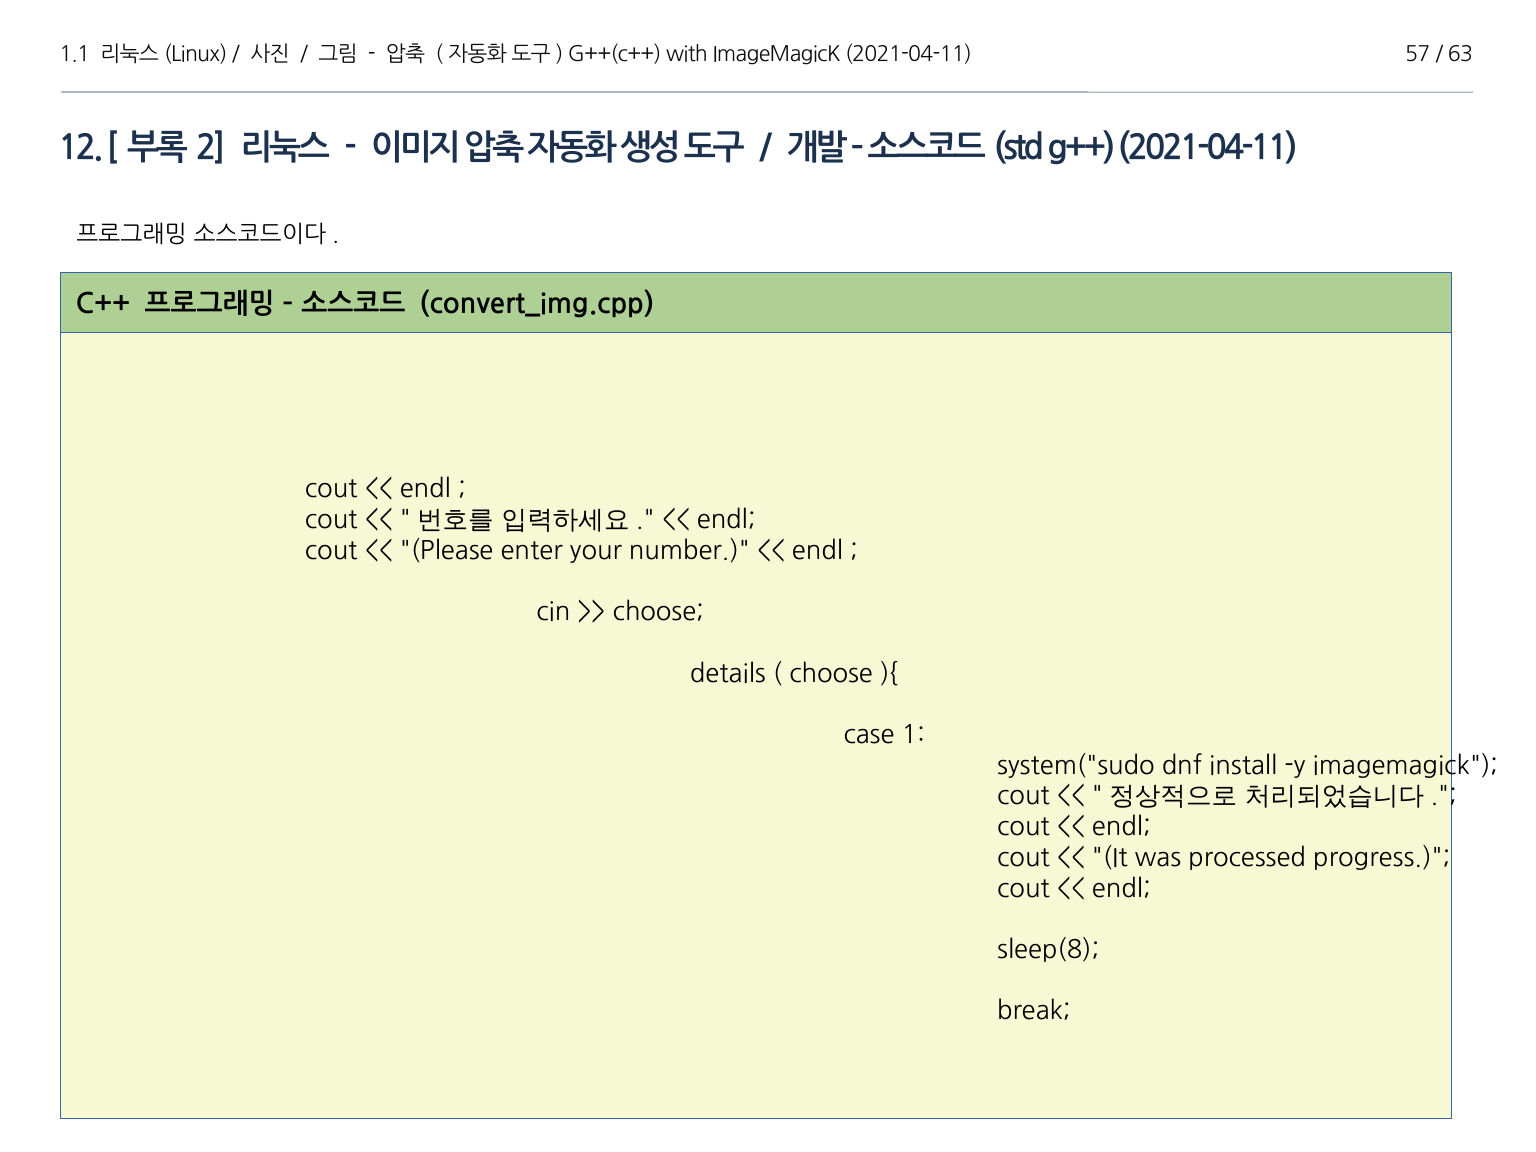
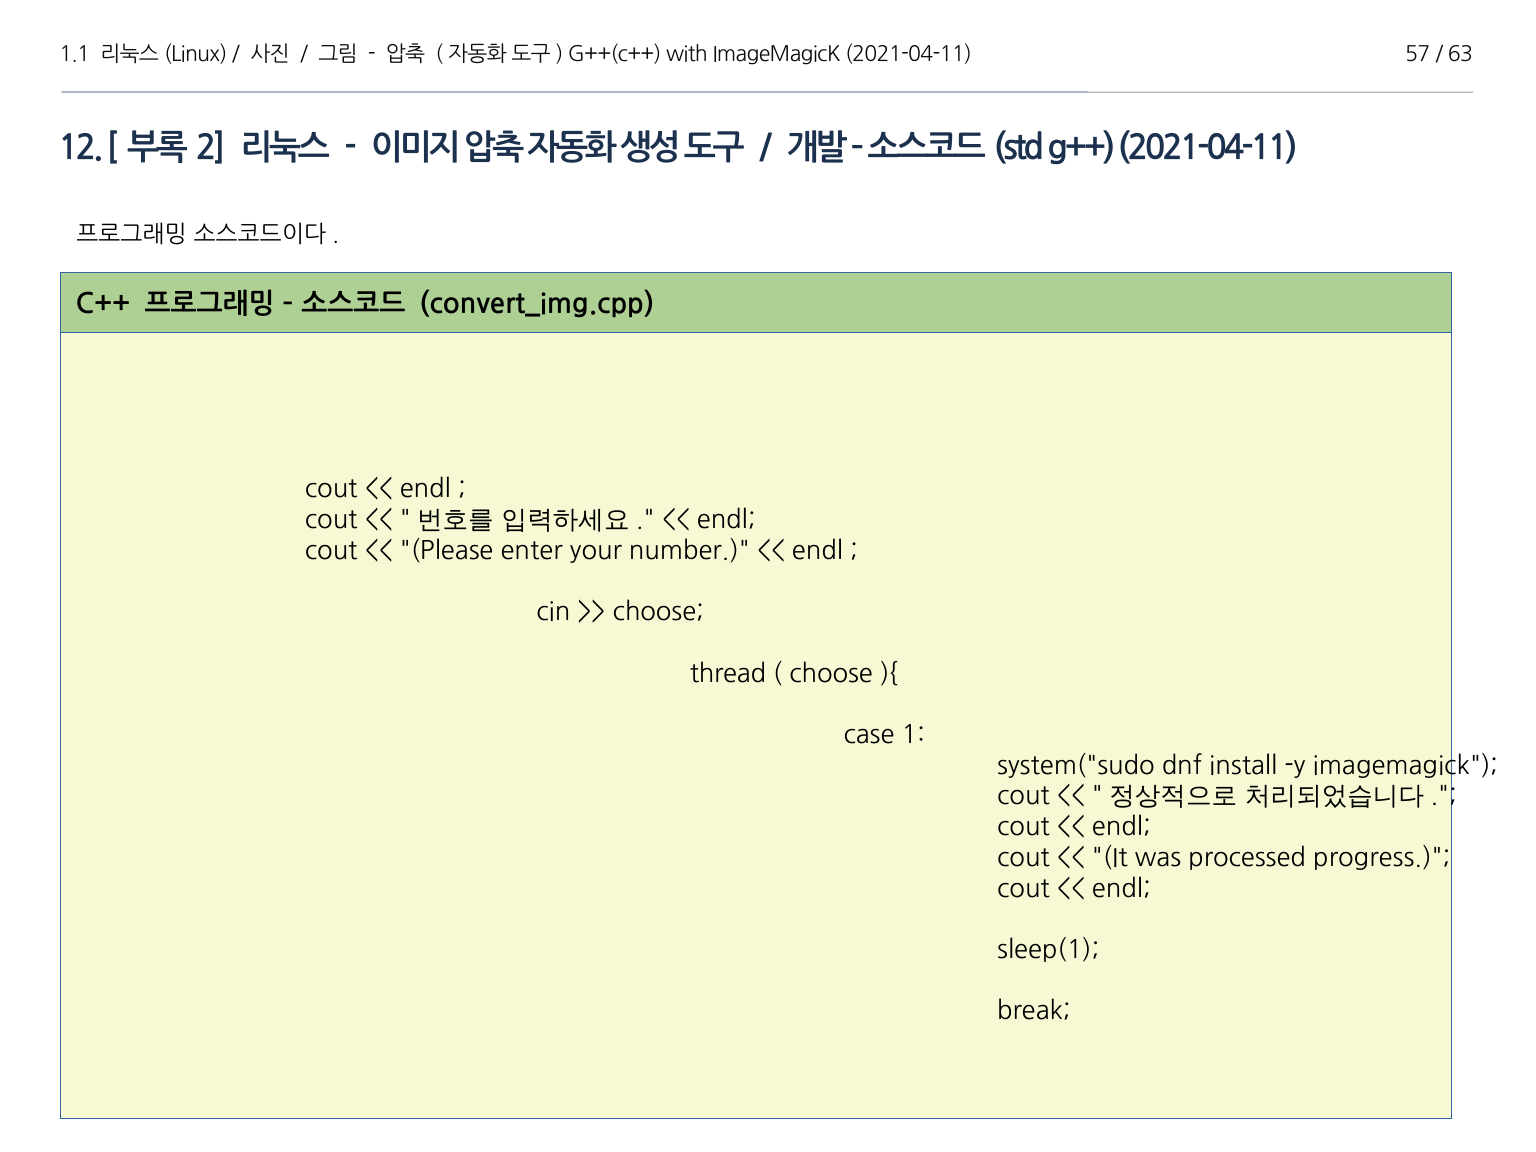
details: details -> thread (728, 674)
sleep(8: sleep(8 -> sleep(1 (1048, 950)
